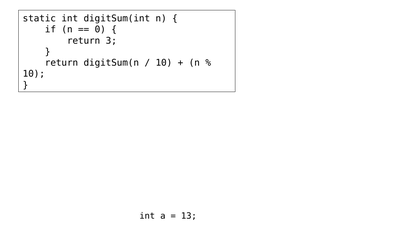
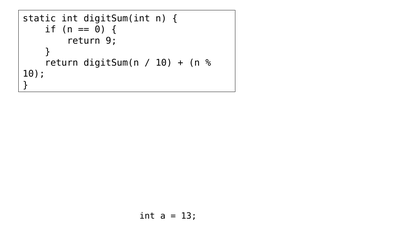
3: 3 -> 9 (111, 41)
